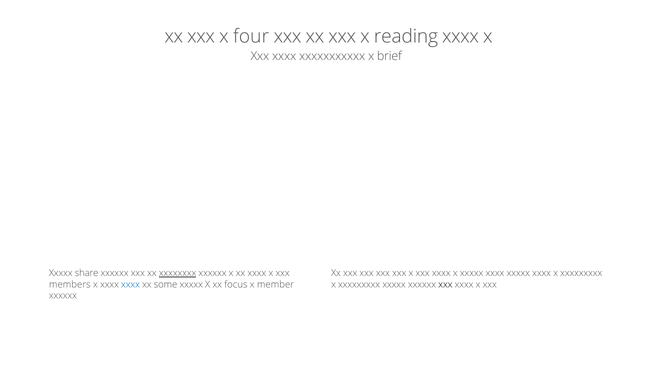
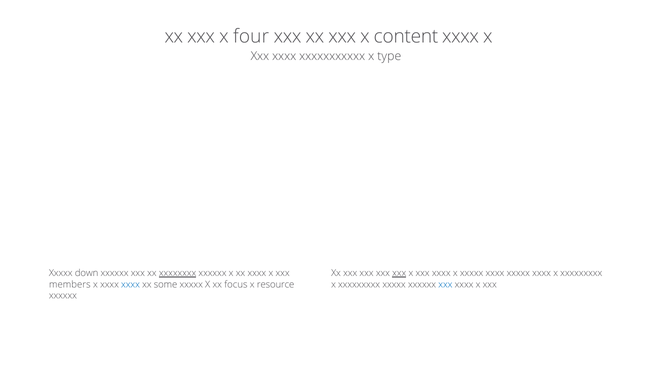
reading: reading -> content (406, 36)
brief: brief -> type (389, 56)
share: share -> down (87, 273)
xxx underline: none -> present (399, 273)
member: member -> resource (276, 284)
xxx colour: black -> blue (445, 284)
